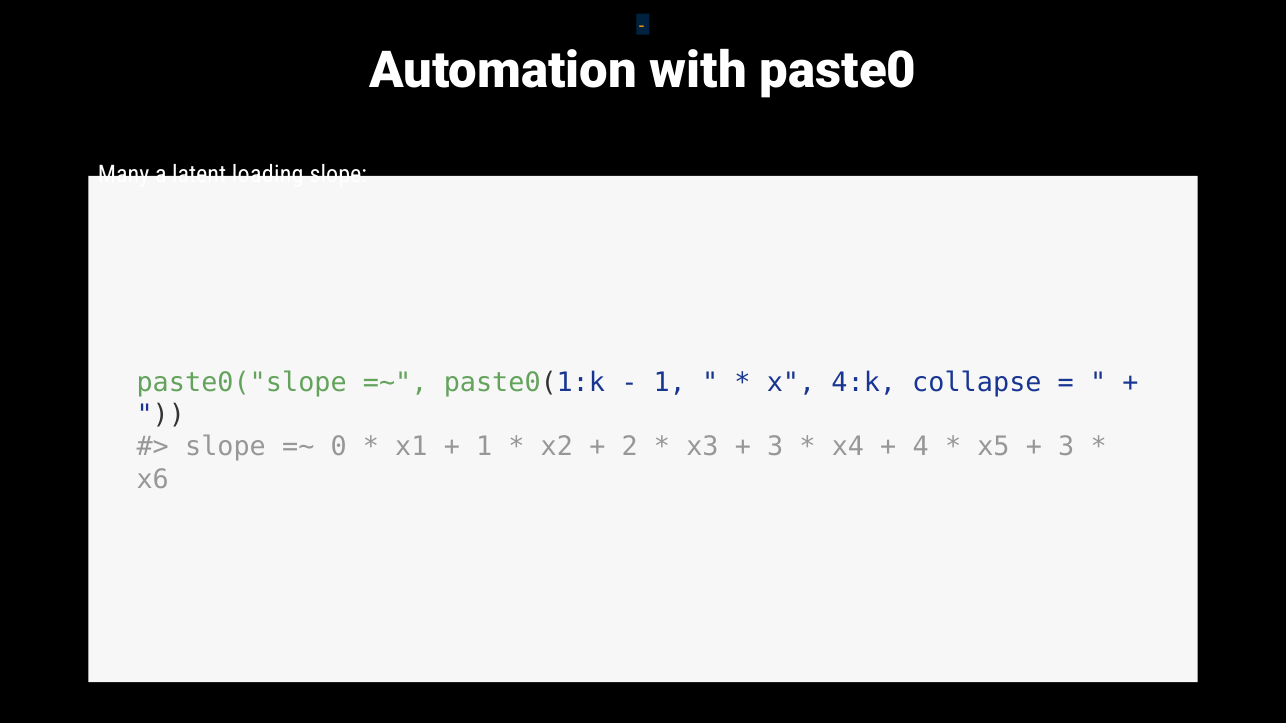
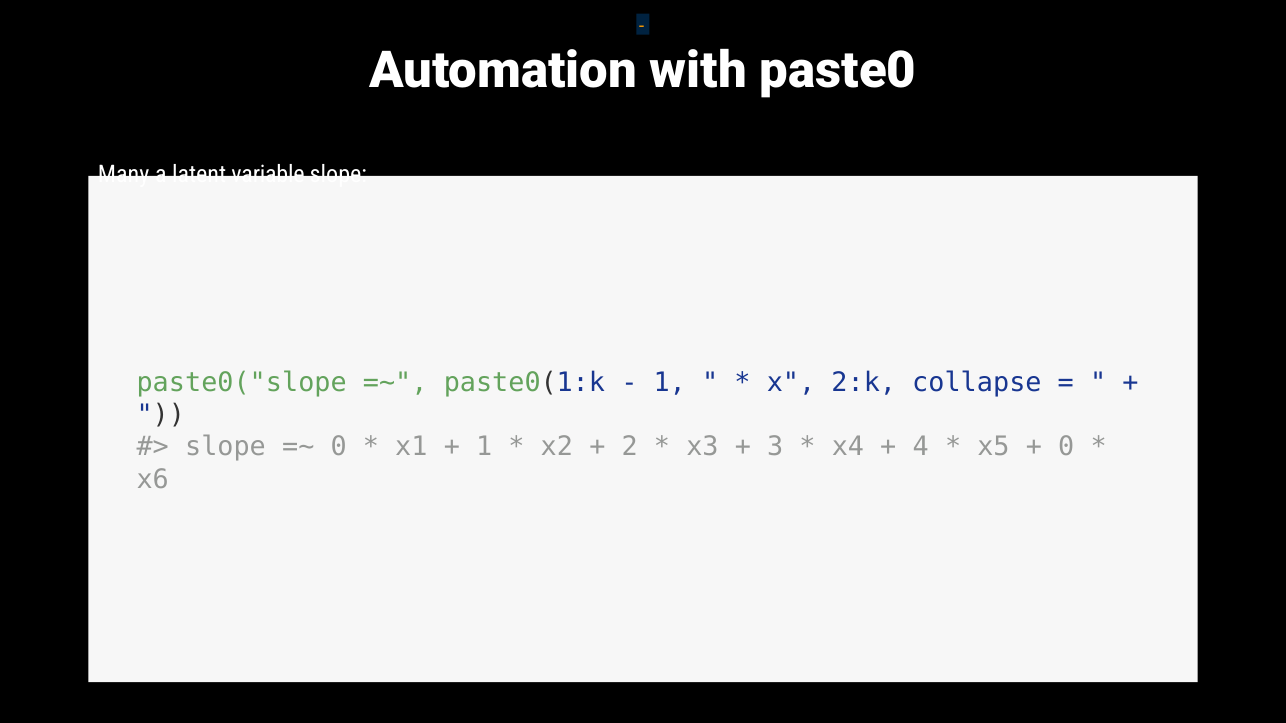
loading: loading -> variable (268, 175)
4:k: 4:k -> 2:k (864, 383)
3: 3 -> 0 (1066, 447)
